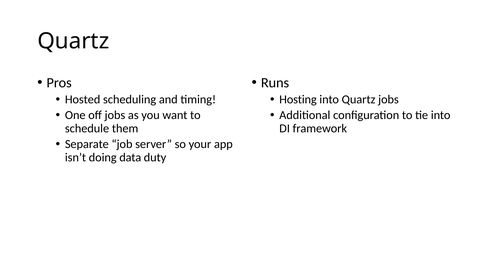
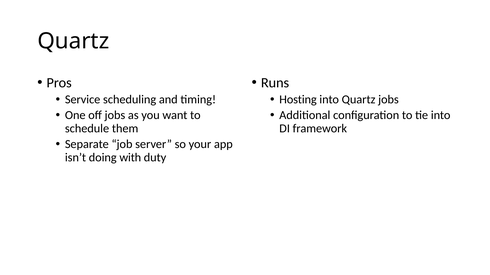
Hosted: Hosted -> Service (83, 100)
data: data -> with (130, 158)
